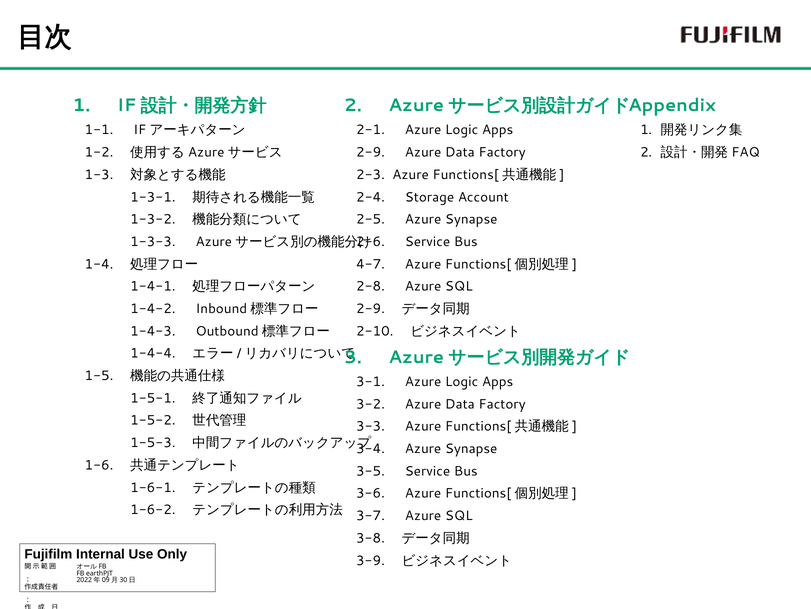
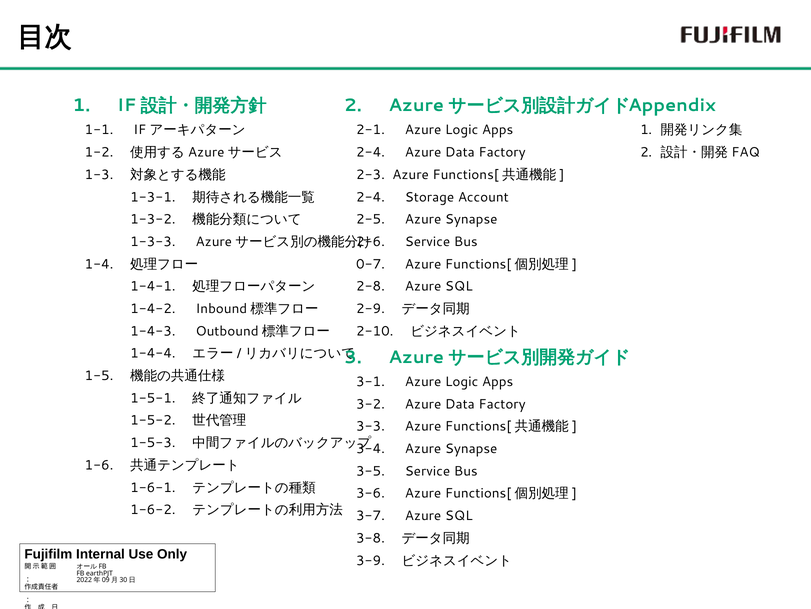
2-9: 2-9 -> 2-4 (371, 152)
4-7: 4-7 -> 0-7 (371, 264)
